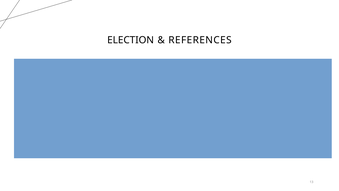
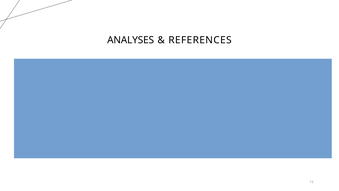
ELECTION: ELECTION -> ANALYSES (131, 40)
